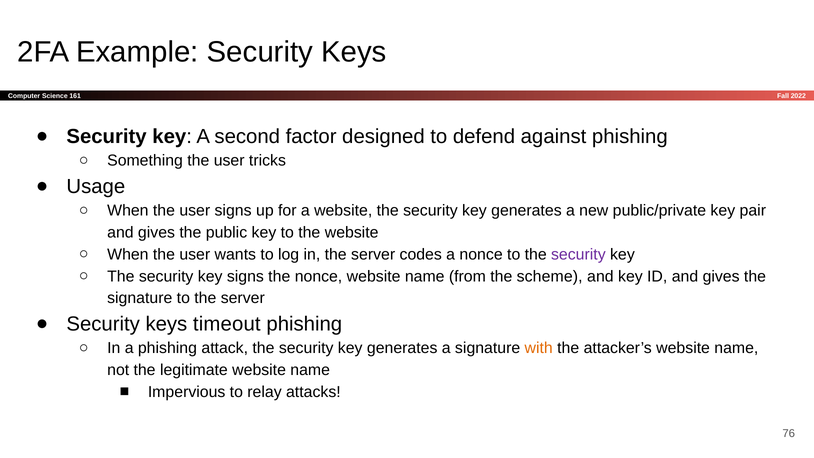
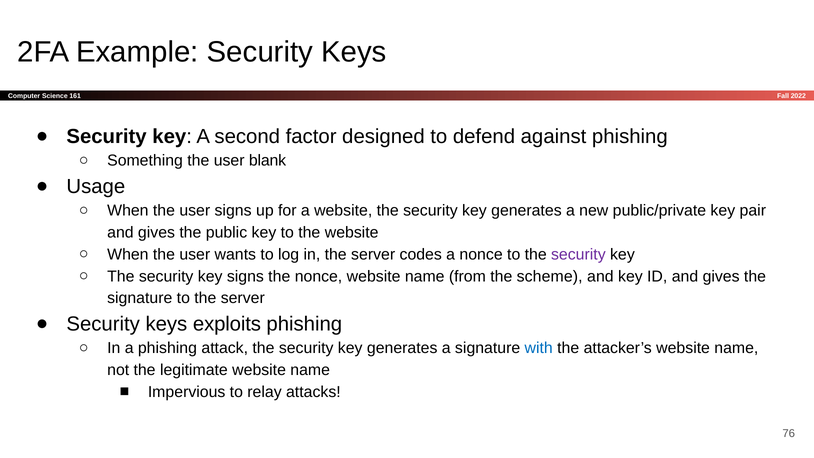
tricks: tricks -> blank (268, 161)
timeout: timeout -> exploits (227, 324)
with colour: orange -> blue (539, 348)
